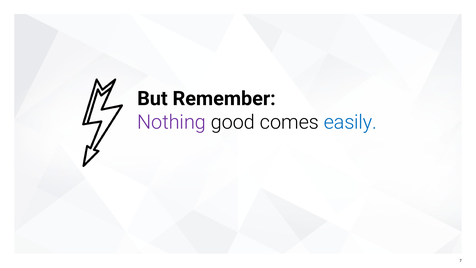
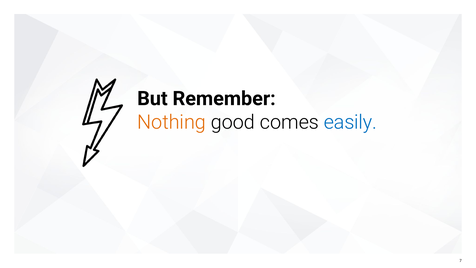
Nothing colour: purple -> orange (172, 122)
